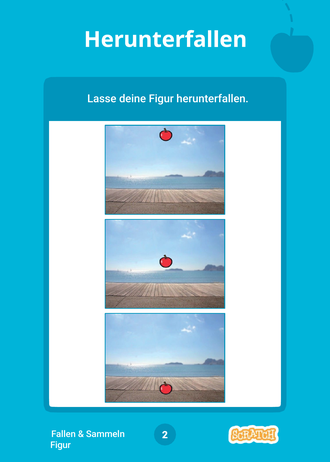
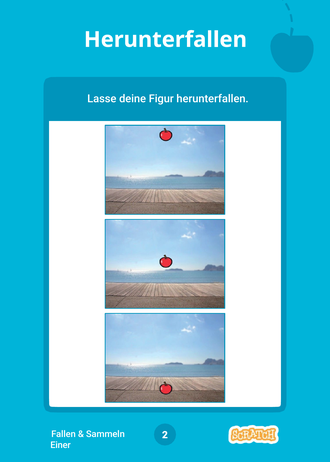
Figur: Figur -> Einer (61, 445)
